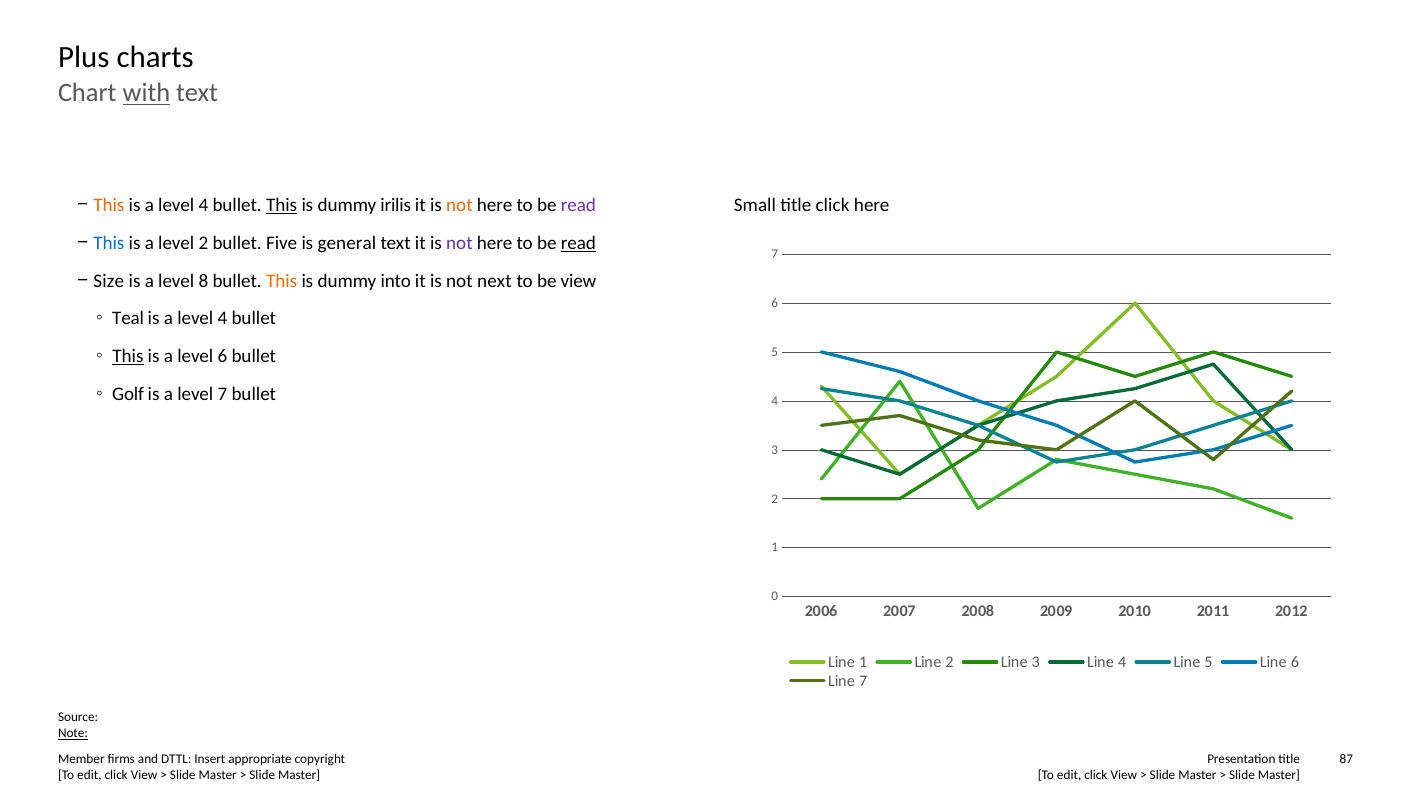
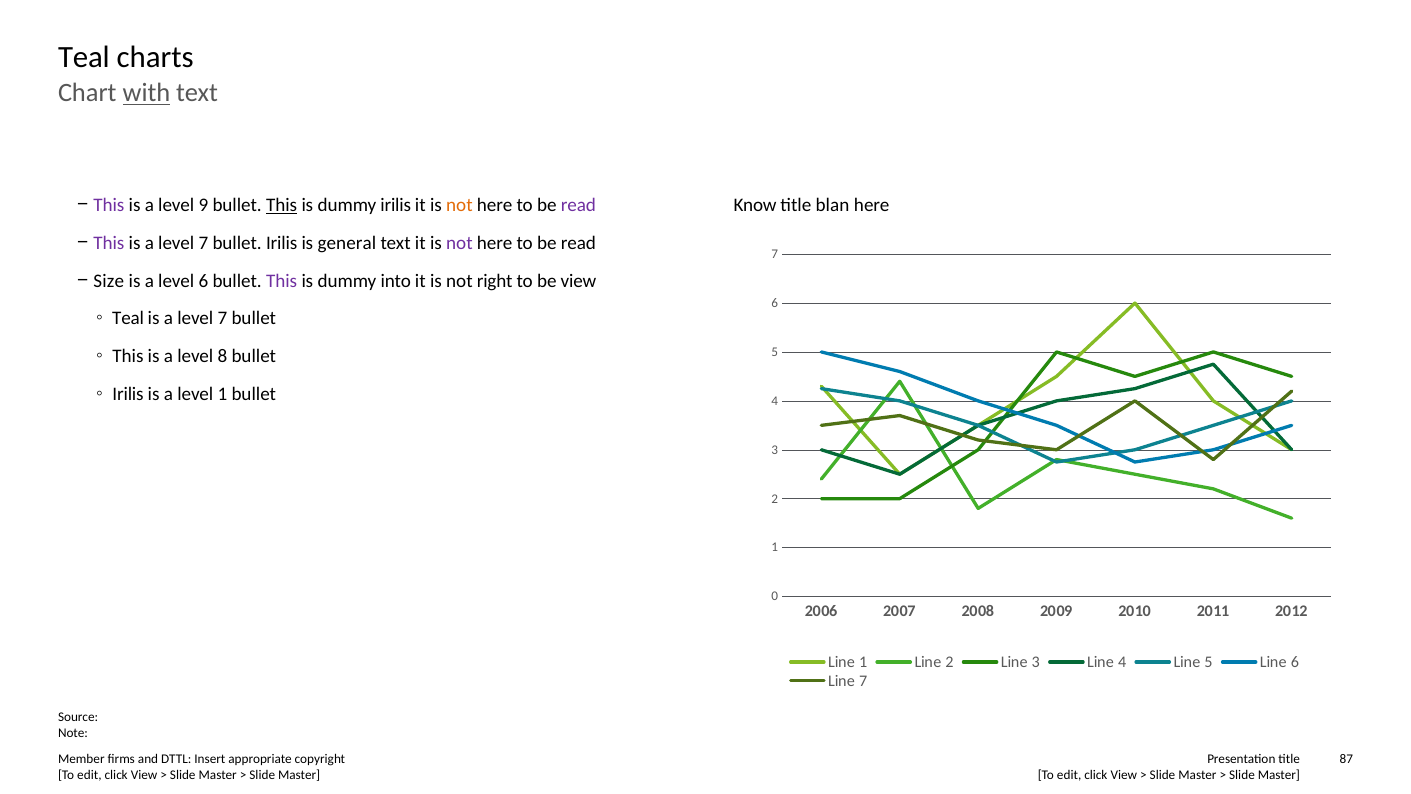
Plus: Plus -> Teal (84, 57)
This colour: orange -> purple (109, 206)
4: 4 -> 9 (203, 206)
Small: Small -> Know (755, 206)
title click: click -> blan (833, 206)
This colour: blue -> purple (109, 243)
2: 2 -> 7 (203, 243)
bullet Five: Five -> Irilis (282, 243)
read underline: present -> none (578, 243)
level 8: 8 -> 6 (203, 281)
This colour: orange -> purple (282, 281)
next: next -> right (495, 281)
4: 4 -> 7 (222, 319)
This underline: present -> none (128, 356)
level 6: 6 -> 8 (222, 356)
Golf: Golf -> Irilis (128, 394)
level 7: 7 -> 1 (222, 394)
Note underline: present -> none (73, 733)
